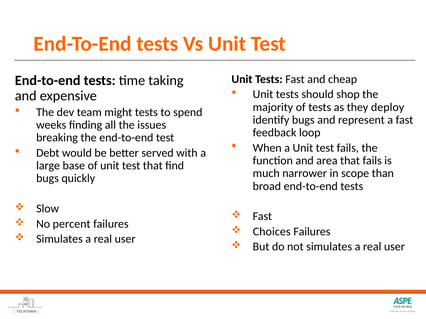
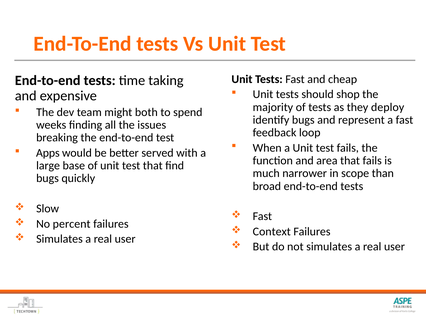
might tests: tests -> both (146, 112)
Debt: Debt -> Apps (48, 153)
Choices: Choices -> Context (272, 232)
